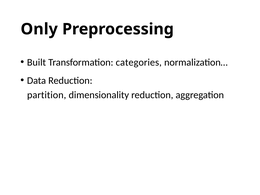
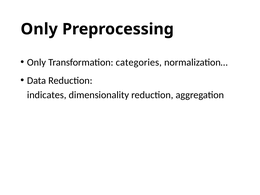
Built: Built -> Only (36, 62)
partition: partition -> indicates (47, 95)
